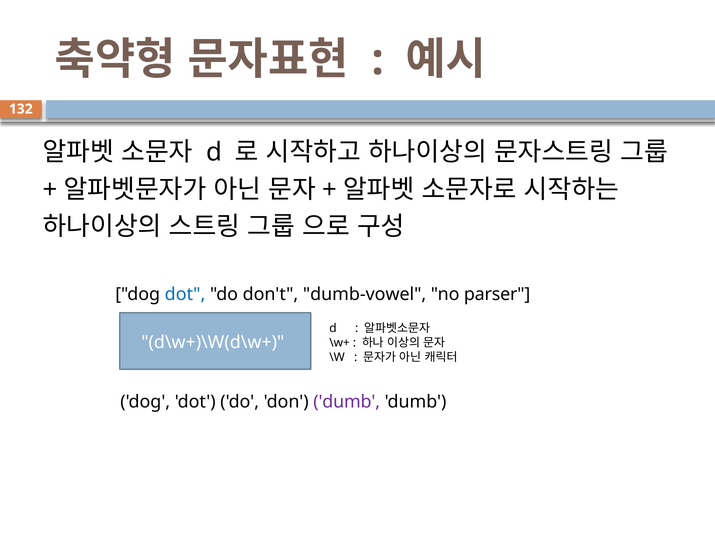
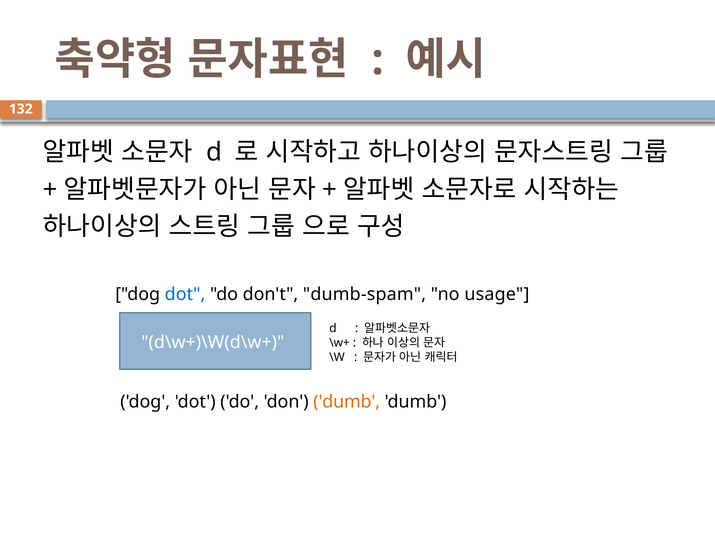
dumb-vowel: dumb-vowel -> dumb-spam (365, 294)
parser: parser -> usage (497, 294)
dumb colour: purple -> orange (347, 401)
